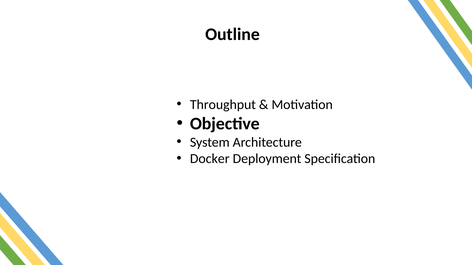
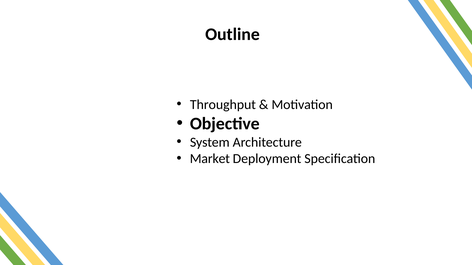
Docker: Docker -> Market (210, 159)
